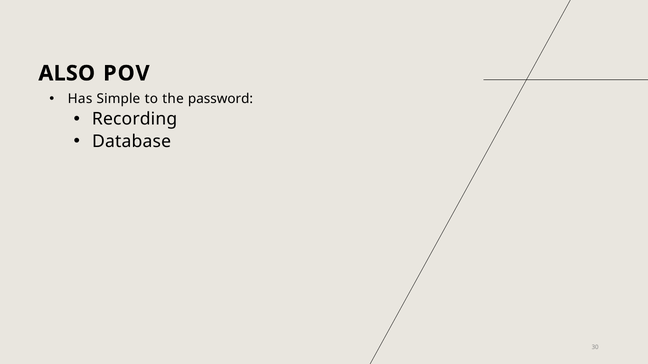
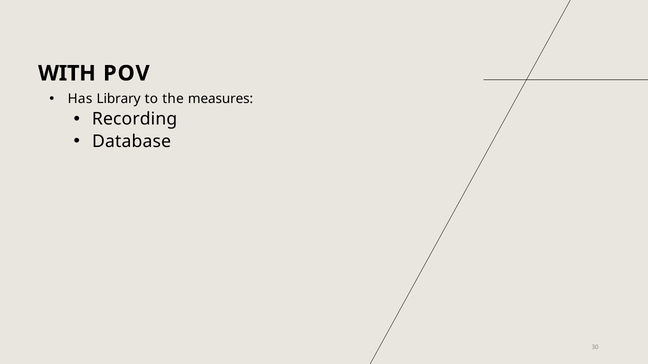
ALSO: ALSO -> WITH (67, 73)
Simple: Simple -> Library (119, 99)
password: password -> measures (221, 99)
